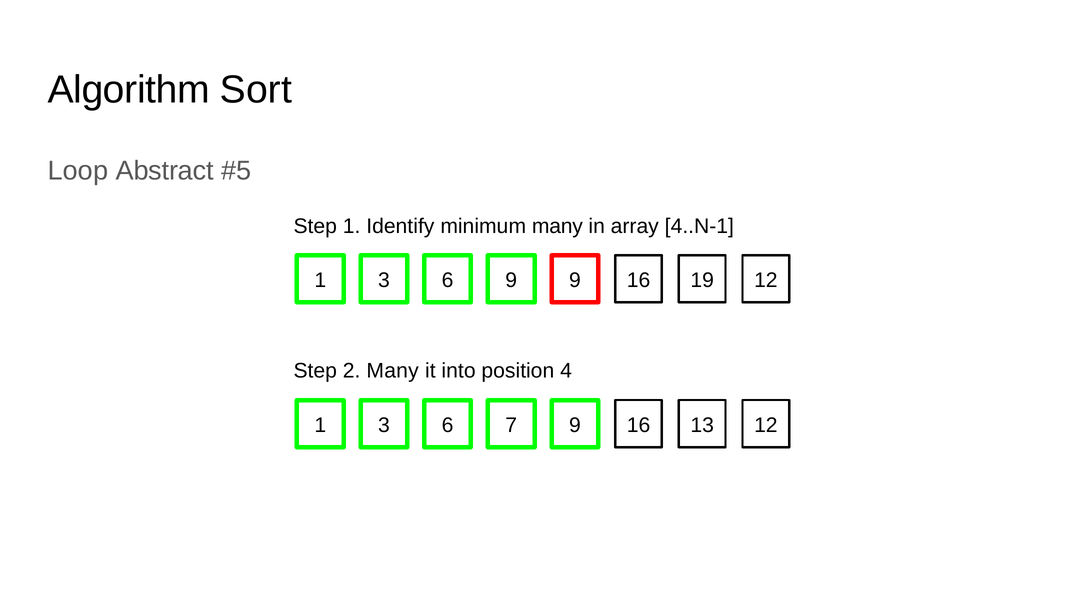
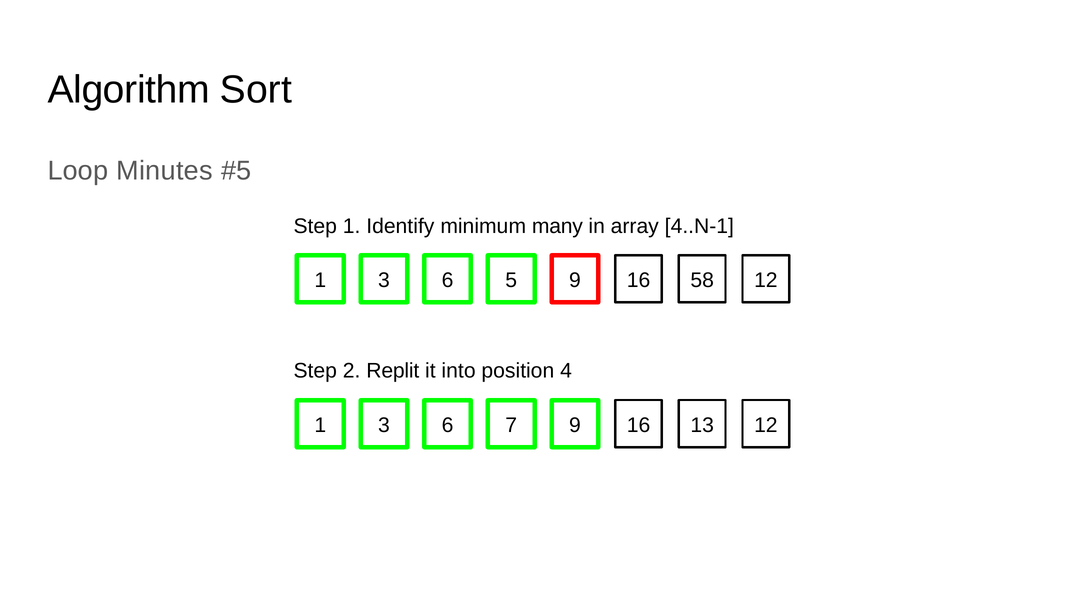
Abstract: Abstract -> Minutes (164, 171)
6 9: 9 -> 5 (511, 280)
19: 19 -> 58 (702, 280)
2 Many: Many -> Replit (393, 371)
